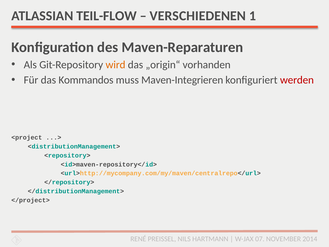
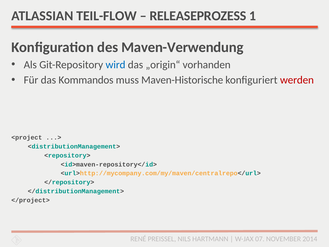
VERSCHIEDENEN: VERSCHIEDENEN -> RELEASEPROZESS (198, 16)
Maven-Reparaturen: Maven-Reparaturen -> Maven-Verwendung (182, 47)
wird colour: orange -> blue (116, 65)
Maven-Integrieren: Maven-Integrieren -> Maven-Historische (182, 80)
